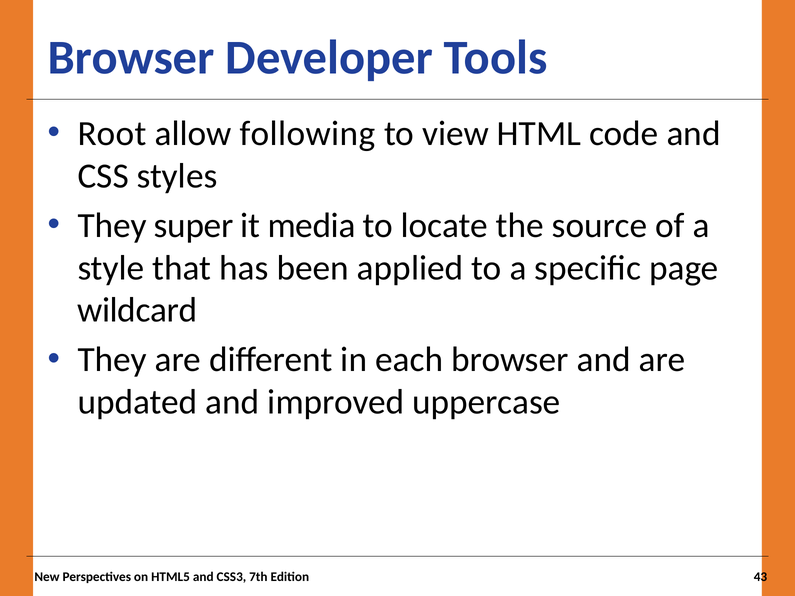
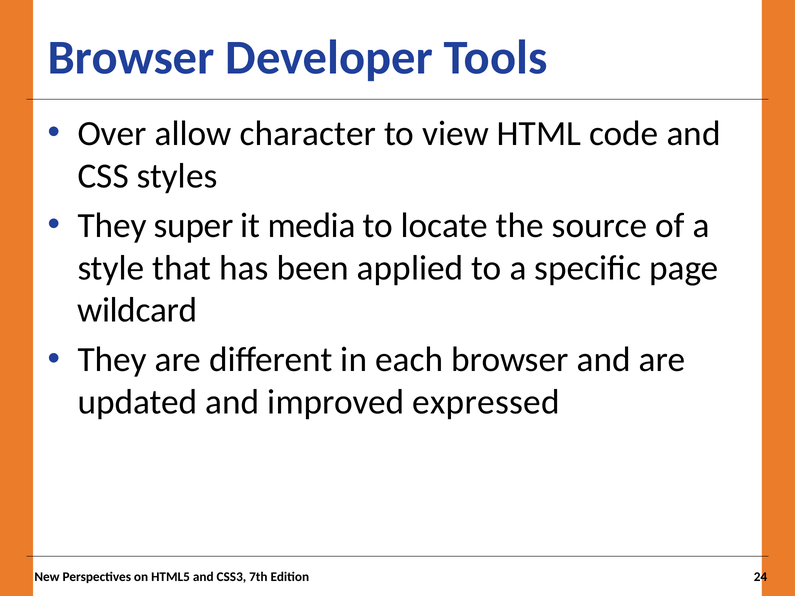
Root: Root -> Over (112, 134)
following: following -> character (308, 134)
uppercase: uppercase -> expressed (486, 402)
43: 43 -> 24 (760, 577)
